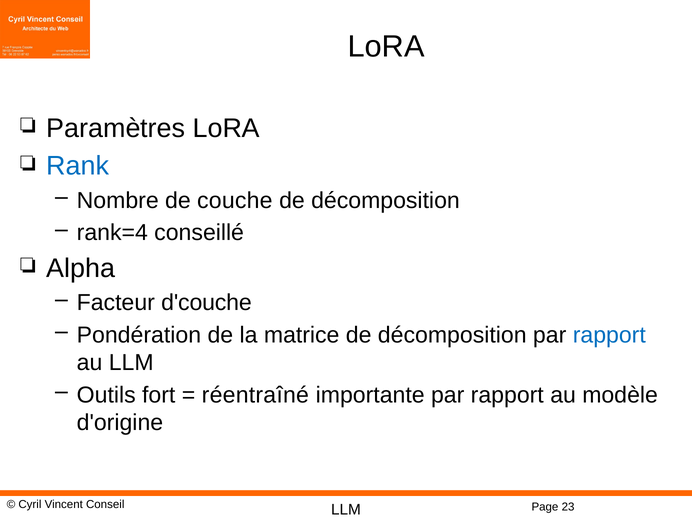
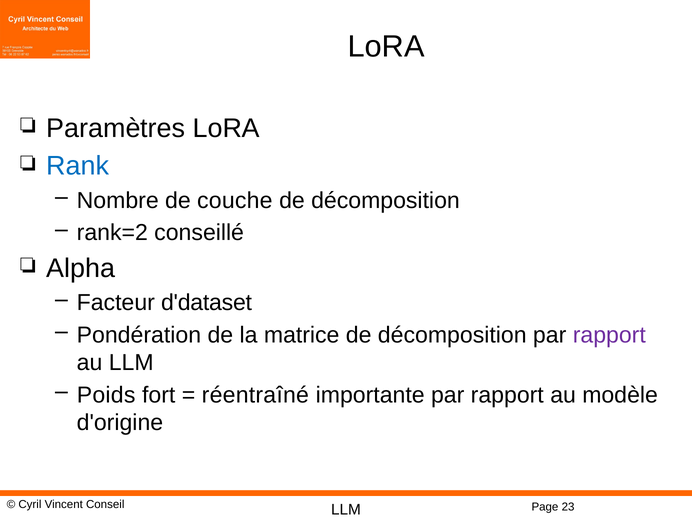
rank=4: rank=4 -> rank=2 (112, 233)
d'couche: d'couche -> d'dataset (207, 303)
rapport colour: blue -> purple (609, 335)
Outils: Outils -> Poids (106, 395)
